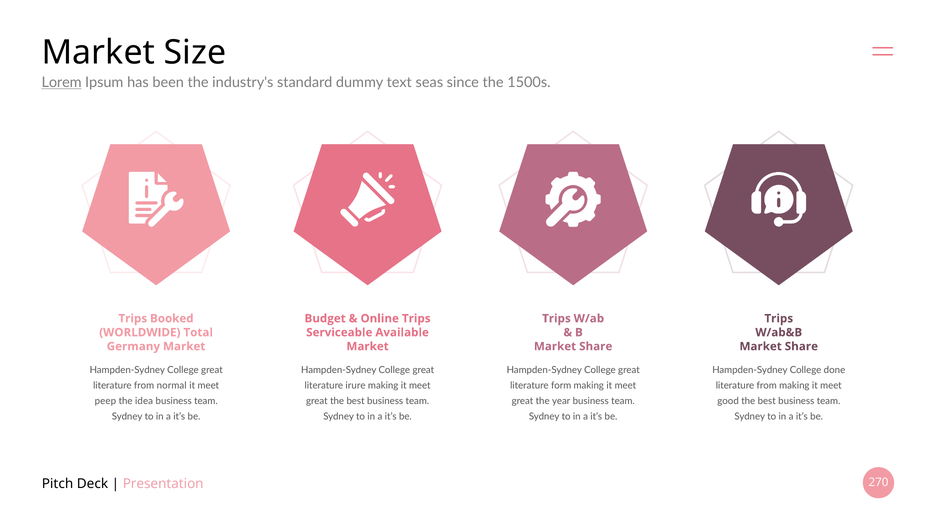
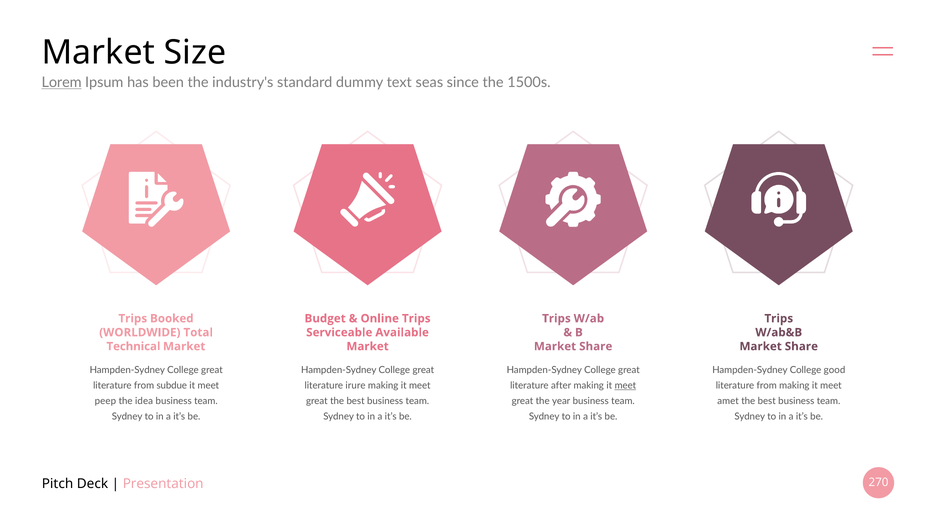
Germany: Germany -> Technical (133, 346)
done: done -> good (834, 370)
normal: normal -> subdue (172, 385)
form: form -> after (561, 385)
meet underline: none -> present (625, 385)
good: good -> amet (728, 401)
